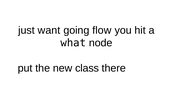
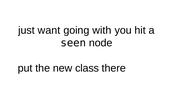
flow: flow -> with (102, 30)
what: what -> seen (73, 43)
